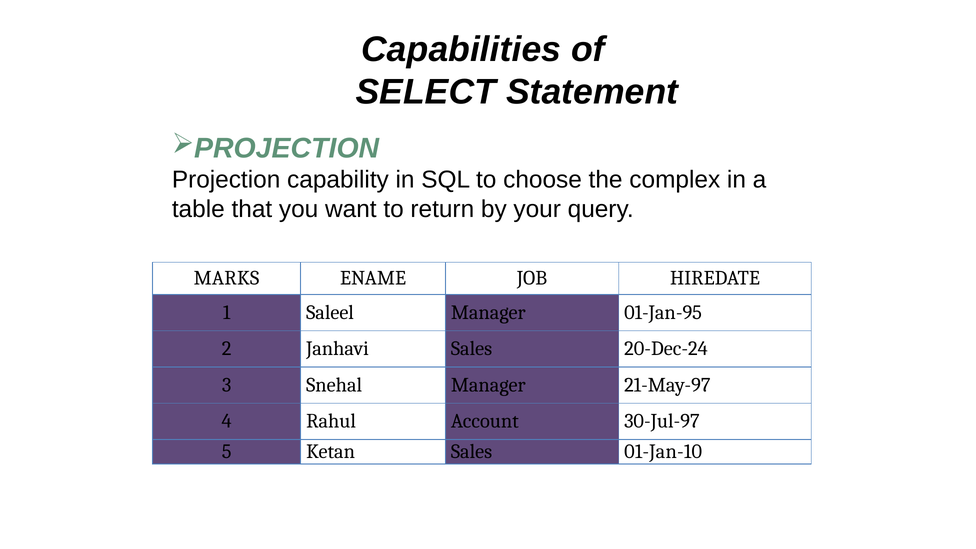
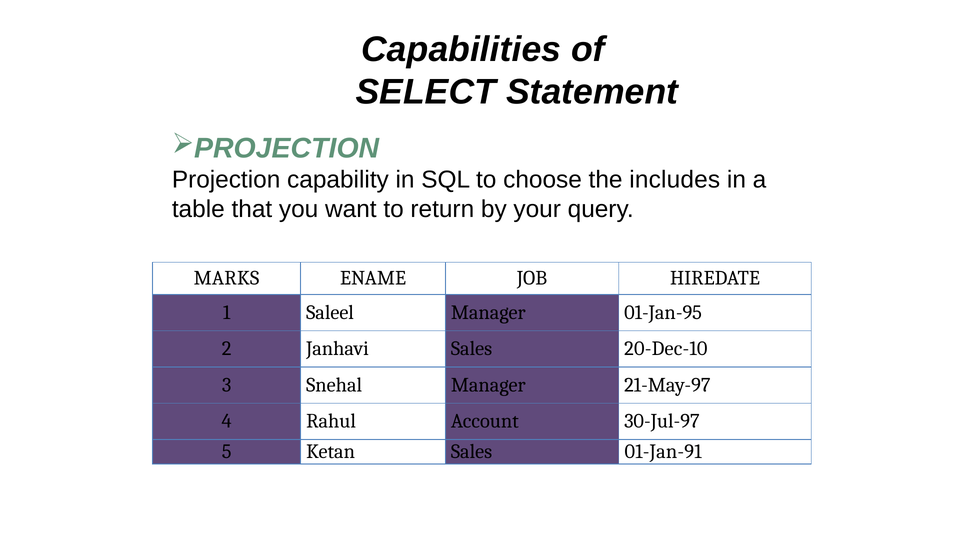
complex: complex -> includes (675, 180)
20-Dec-24: 20-Dec-24 -> 20-Dec-10 (666, 349)
01-Jan-10: 01-Jan-10 -> 01-Jan-91 (663, 452)
